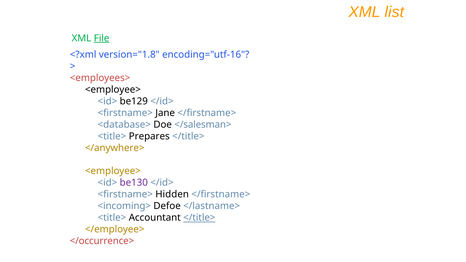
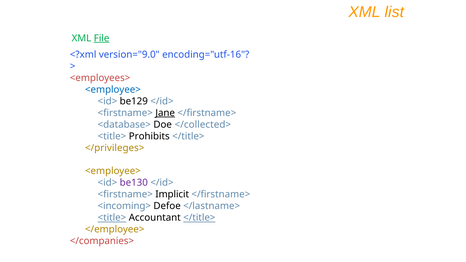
version="1.8: version="1.8 -> version="9.0 (129, 55)
<employee> colour: black -> blue (113, 90)
Jane underline: none -> present (165, 113)
</salesman>: </salesman> -> </collected> (203, 125)
Prepares: Prepares -> Prohibits (149, 136)
</anywhere>: </anywhere> -> </privileges> (115, 148)
Hidden: Hidden -> Implicit (172, 194)
<title> underline: none -> present (112, 218)
</occurrence>: </occurrence> -> </companies> (102, 241)
